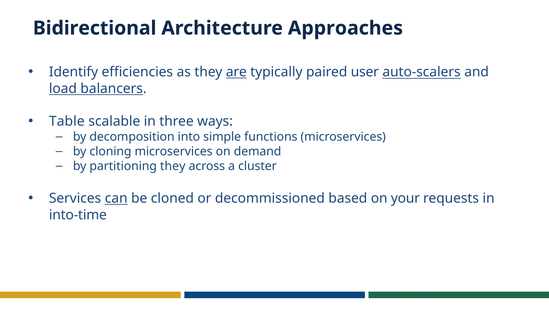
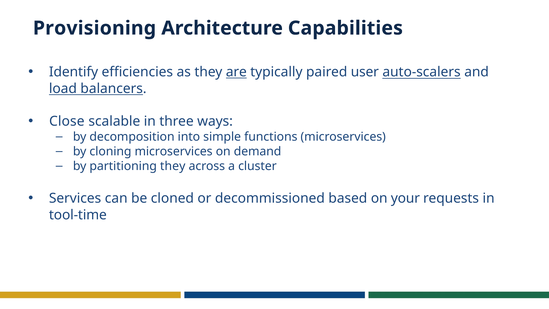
Bidirectional: Bidirectional -> Provisioning (94, 28)
Approaches: Approaches -> Capabilities (345, 28)
Table: Table -> Close (67, 121)
can underline: present -> none (116, 198)
into-time: into-time -> tool-time (78, 215)
